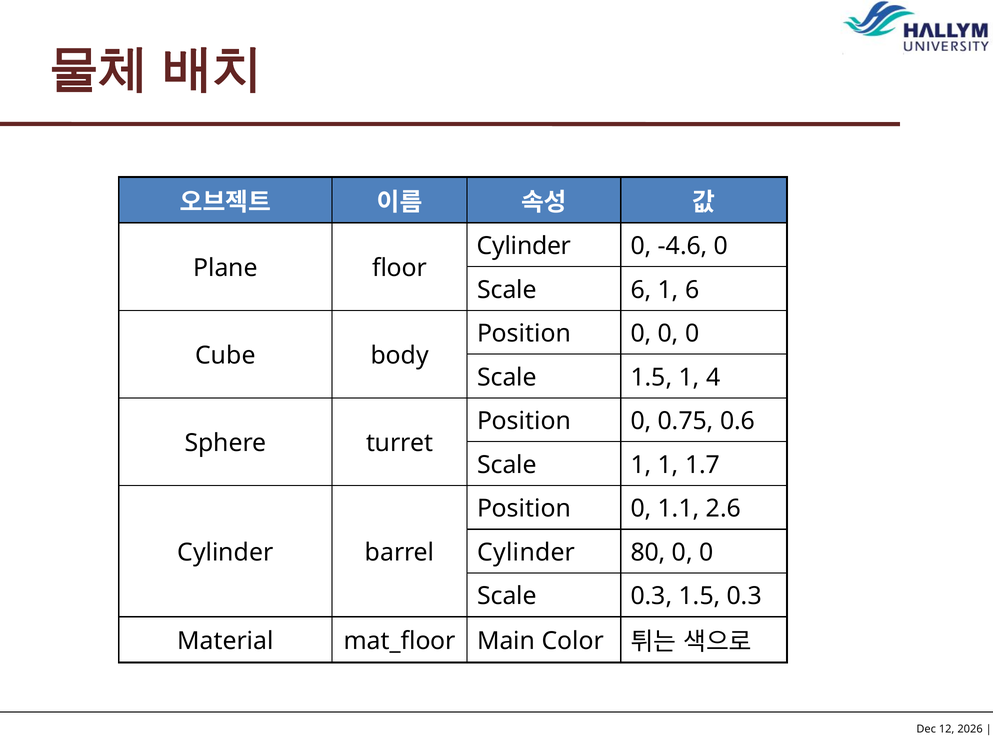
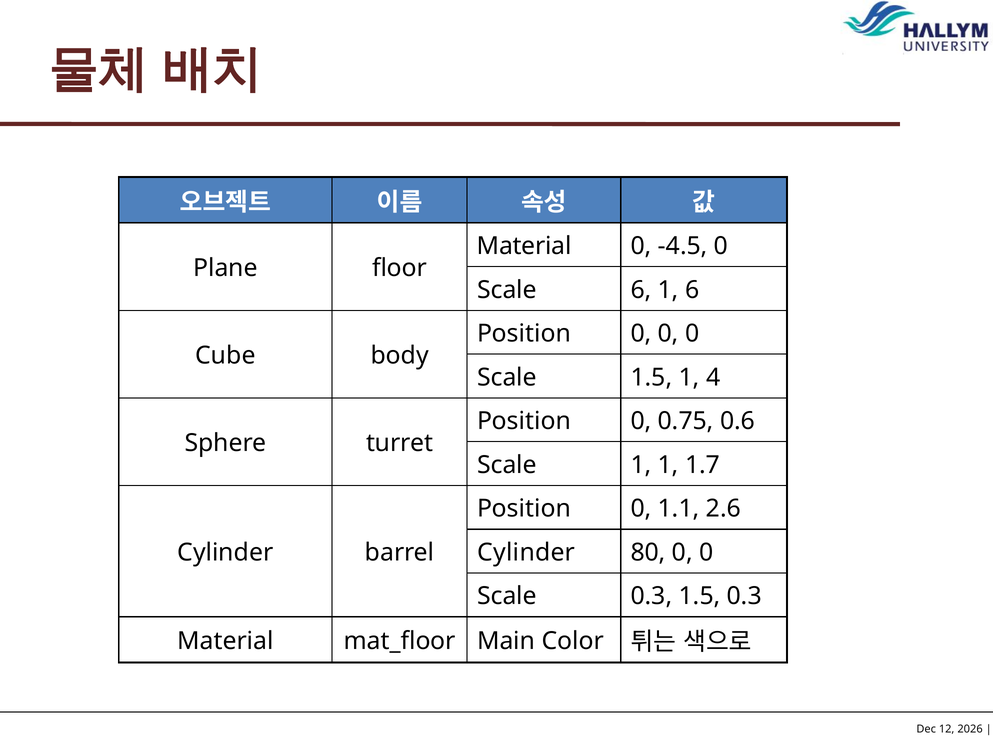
Cylinder: Cylinder -> Material (524, 246)
-4.6: -4.6 -> -4.5 (683, 246)
